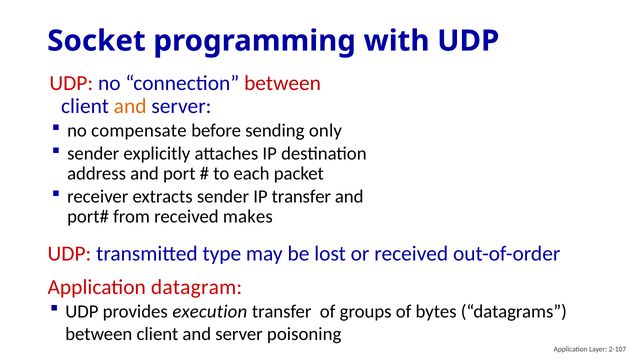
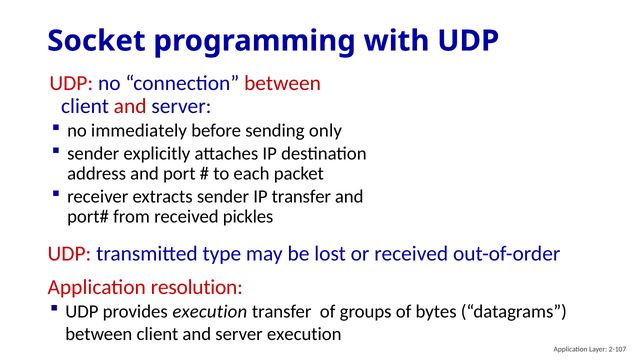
and colour: orange -> red (130, 107)
compensate: compensate -> immediately (139, 131)
makes: makes -> pickles (248, 217)
datagram: datagram -> resolution (197, 288)
server poisoning: poisoning -> execution (304, 335)
